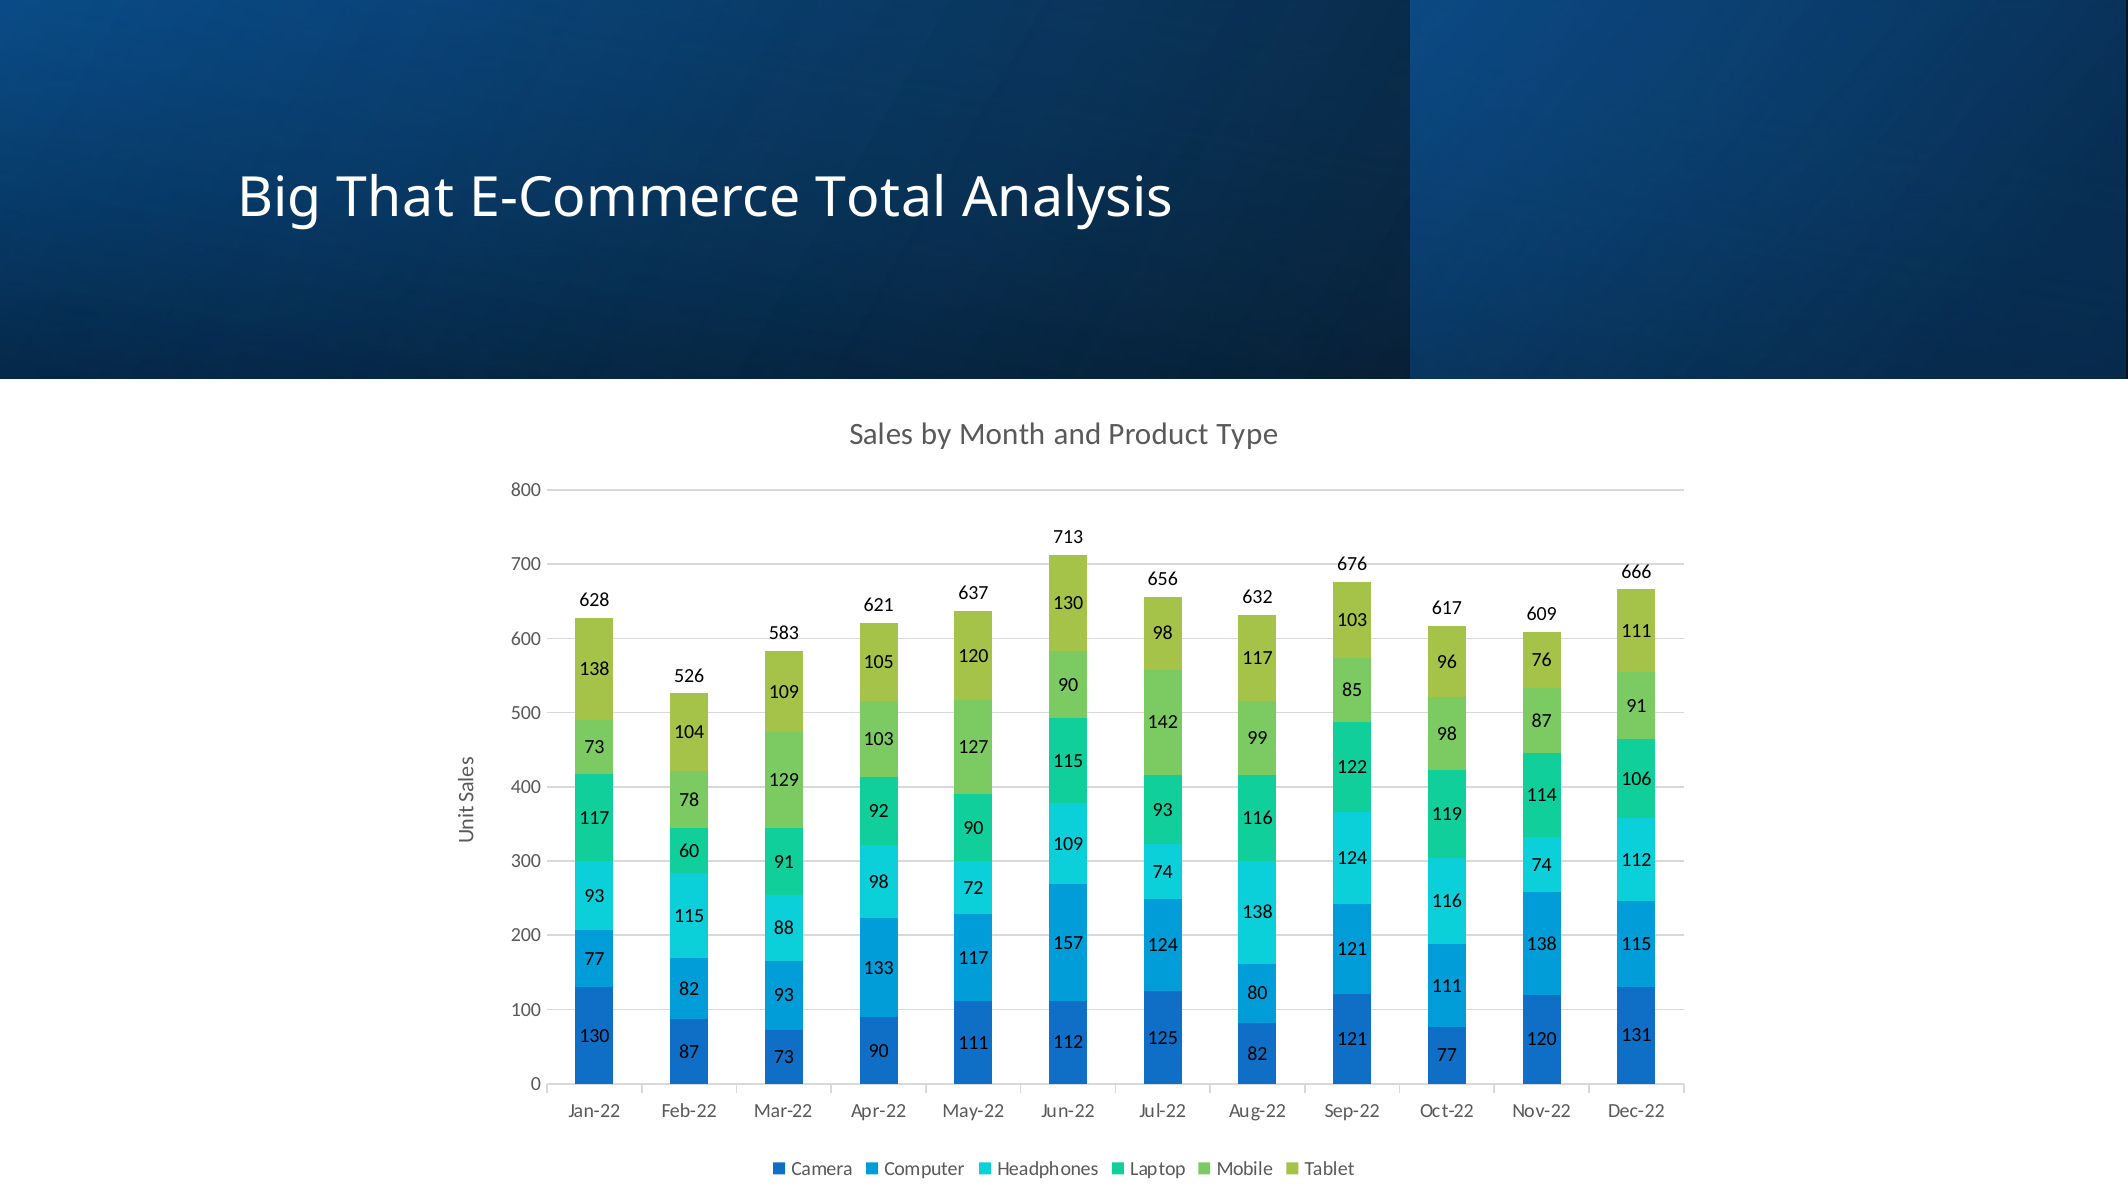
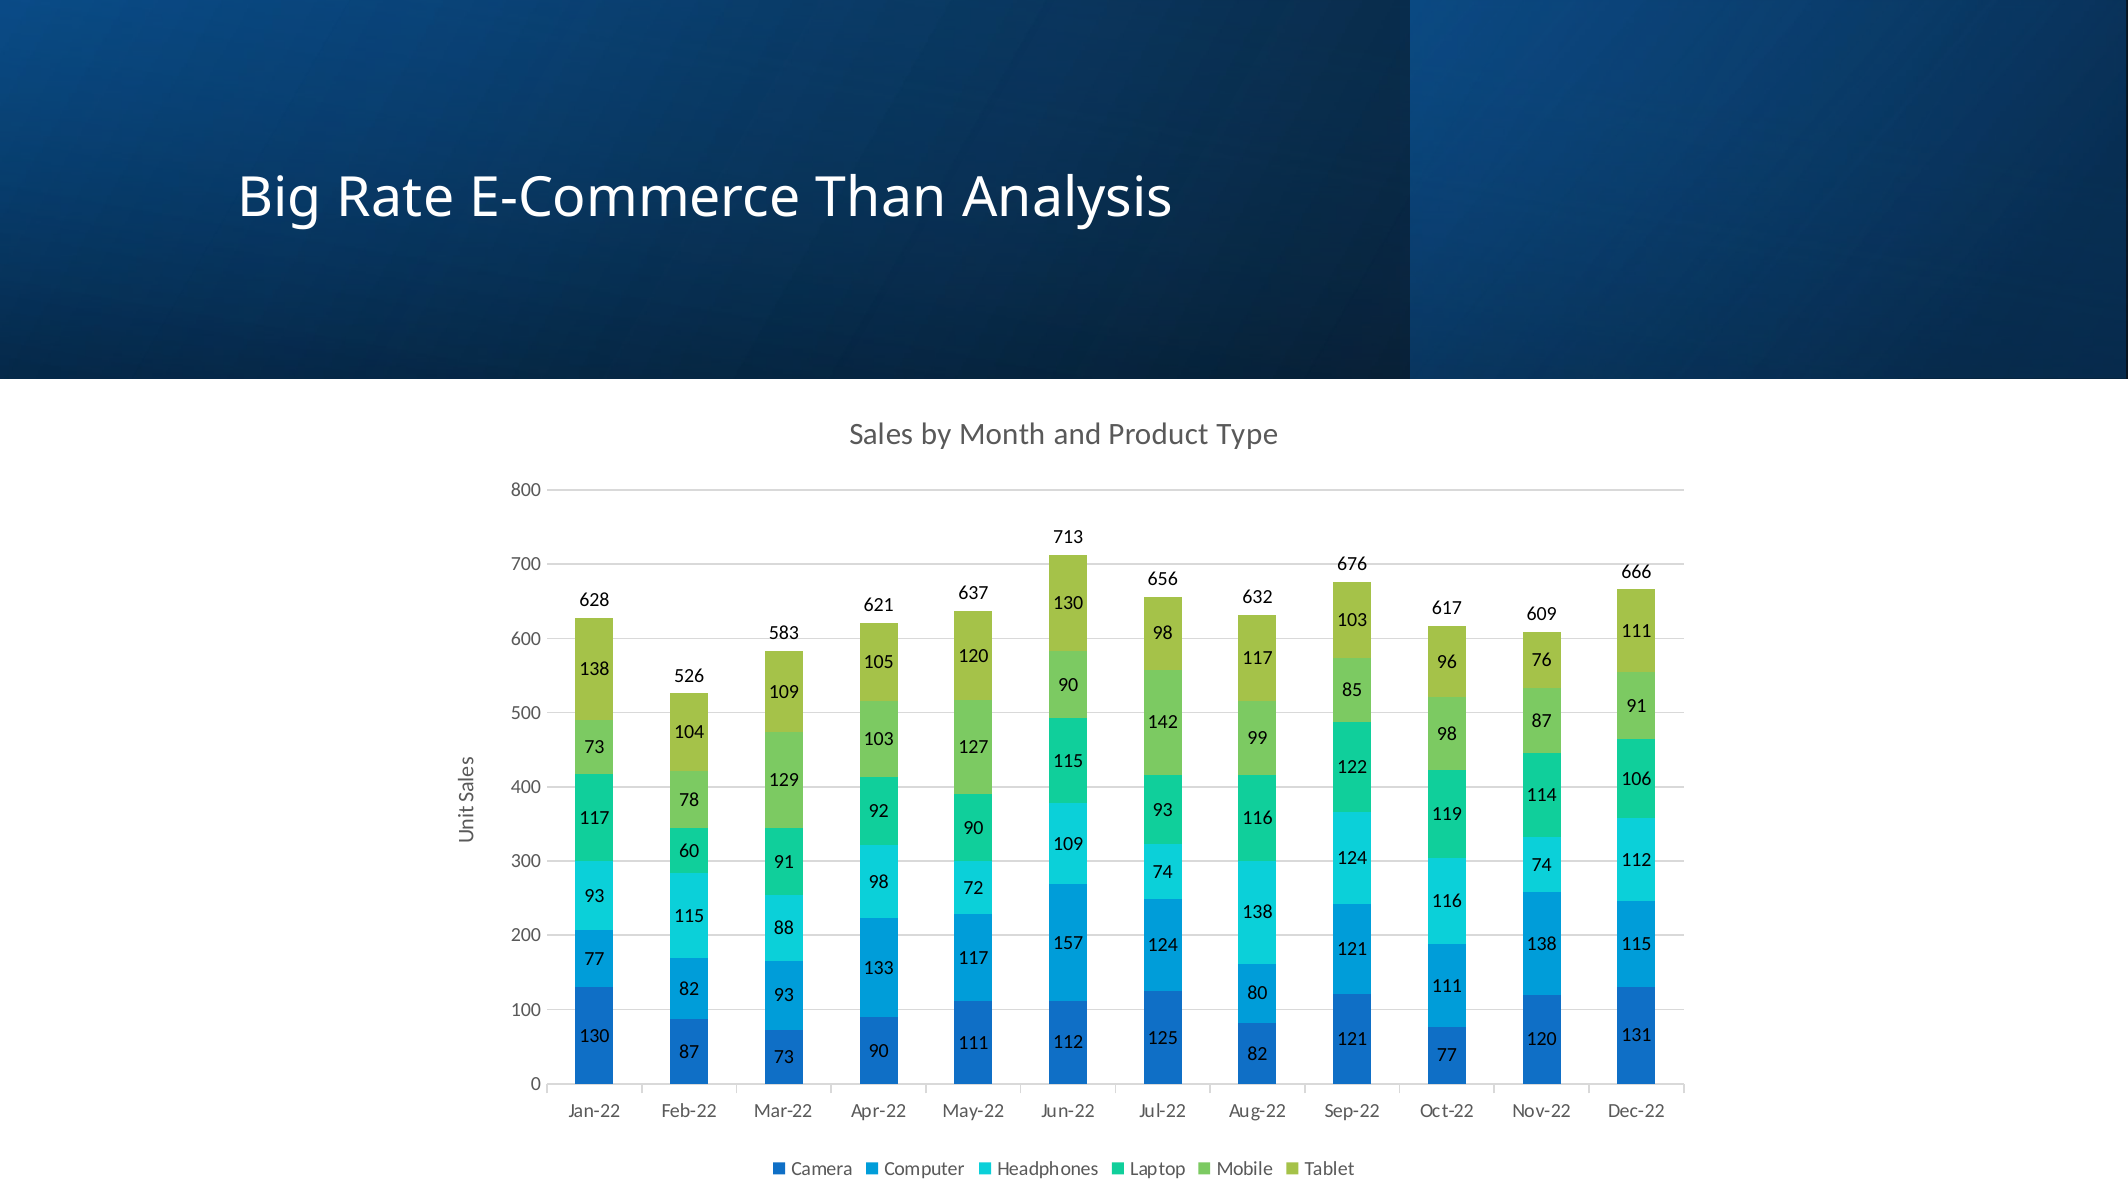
That: That -> Rate (395, 198)
Total: Total -> Than (881, 198)
